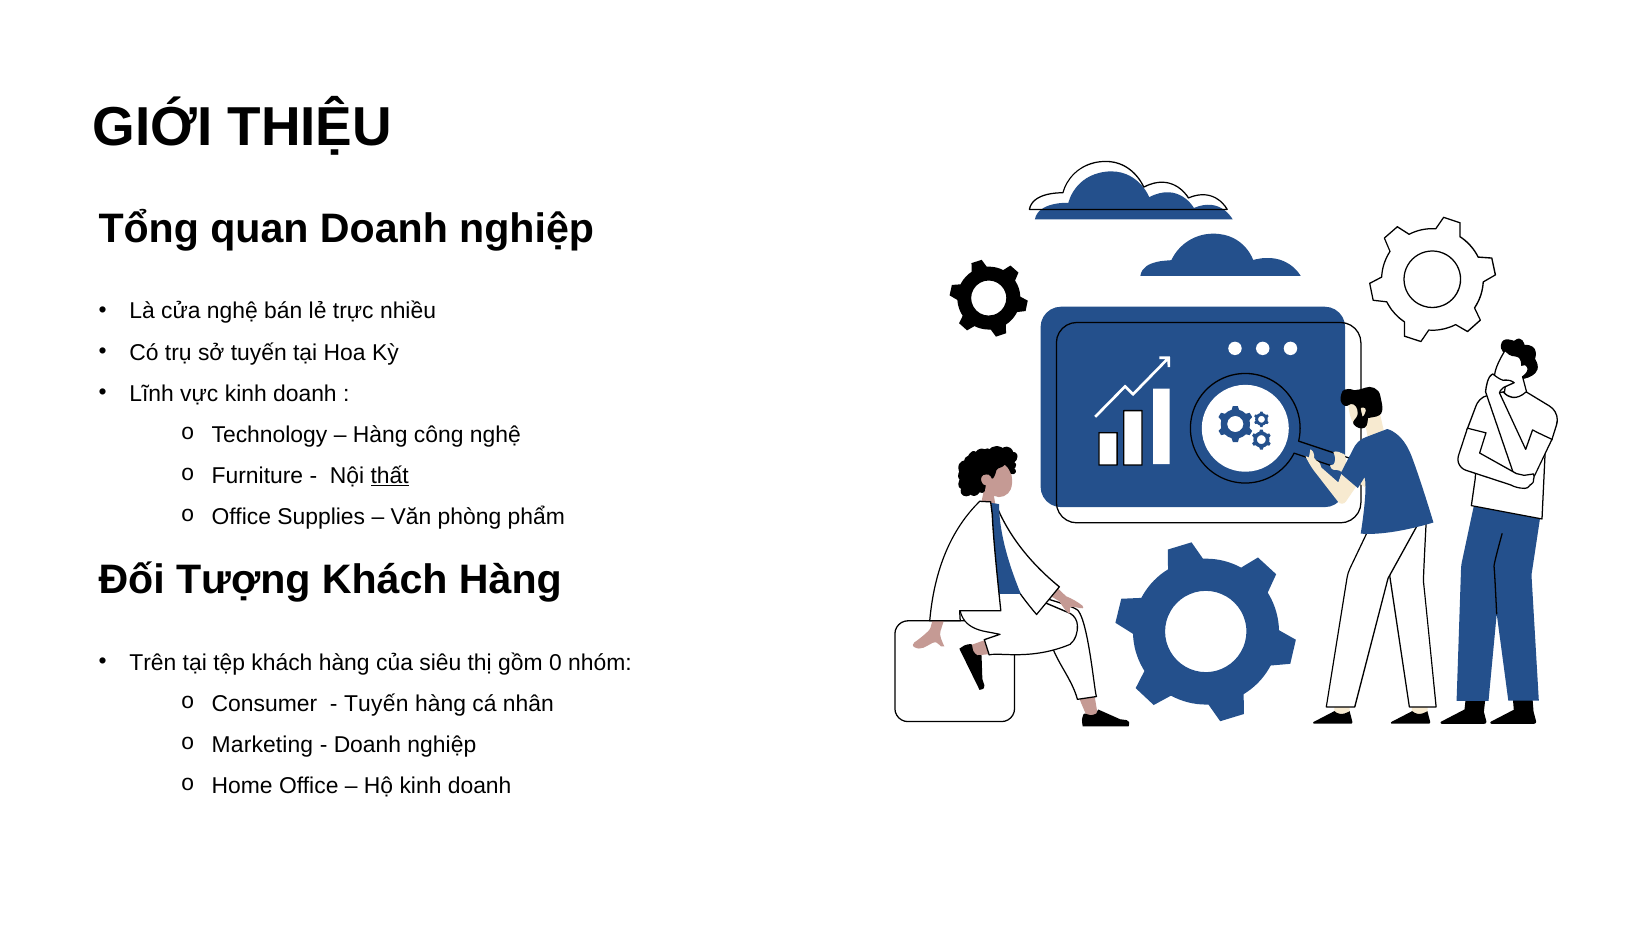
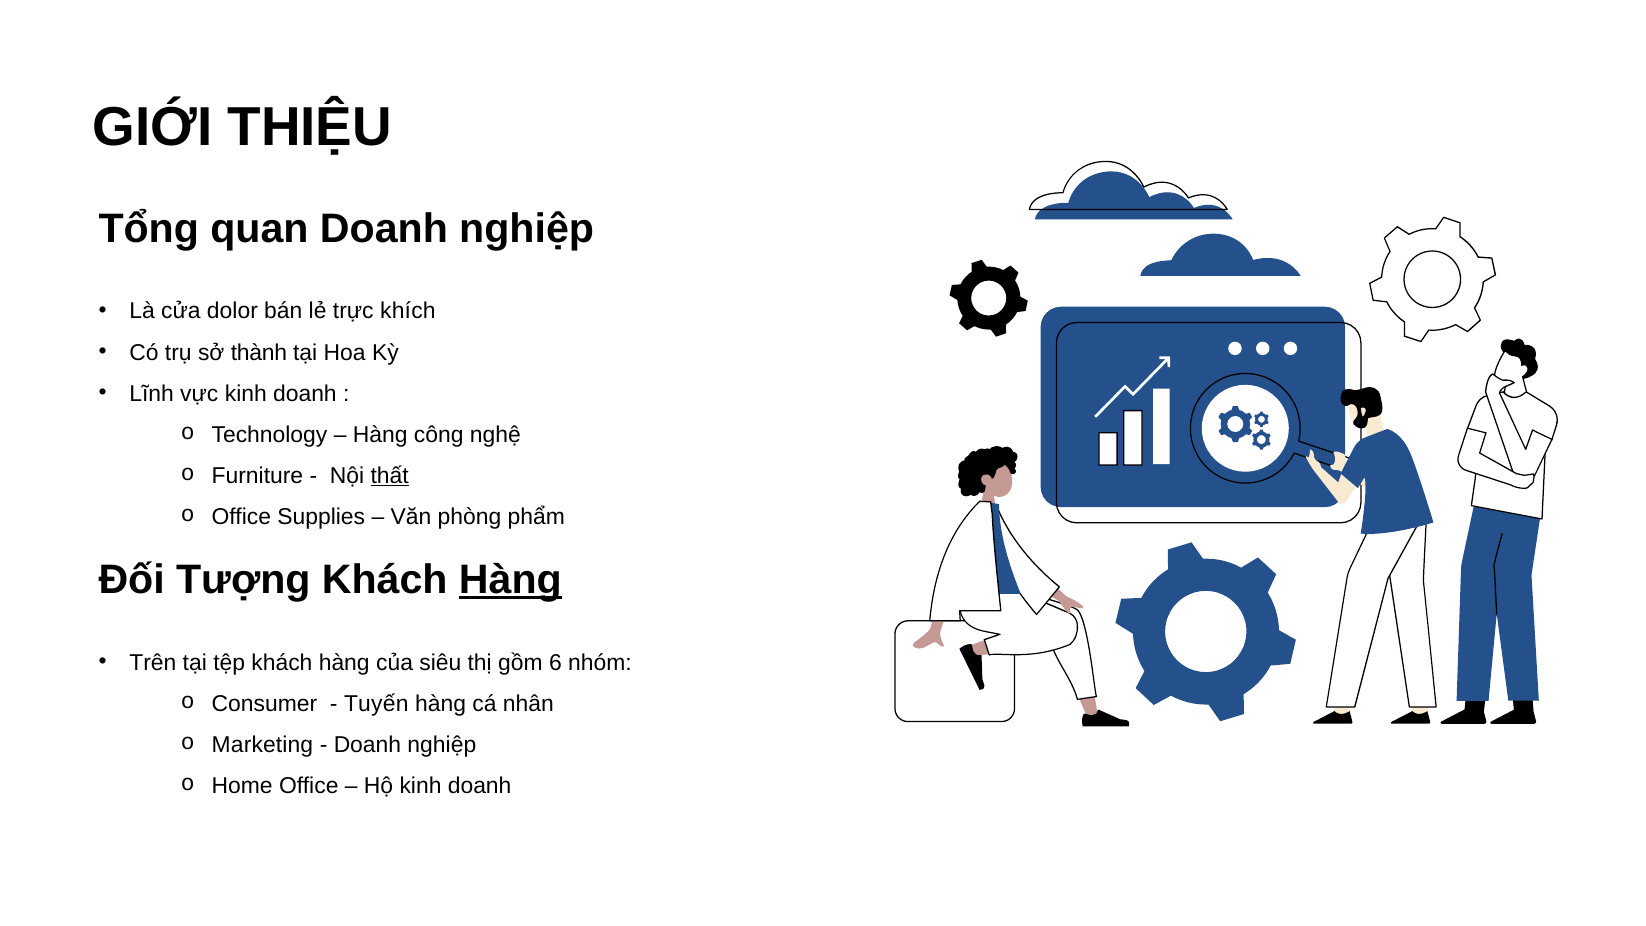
cửa nghệ: nghệ -> dolor (232, 311)
nhiều: nhiều -> khích (408, 311)
sở tuyến: tuyến -> thành (259, 352)
Hàng underline: none -> present (510, 580)
0: 0 -> 6 (555, 662)
